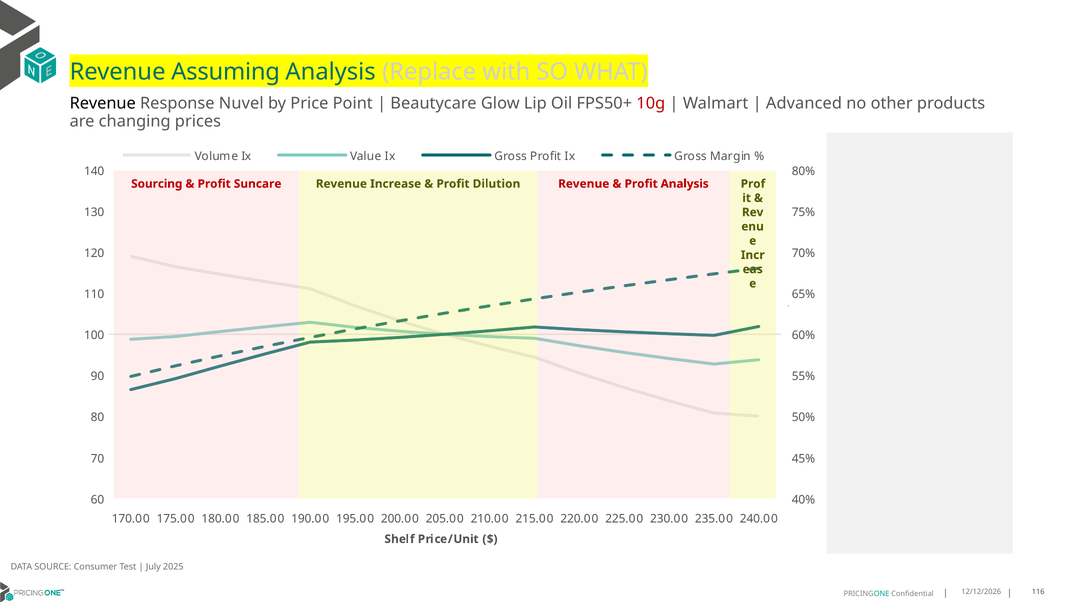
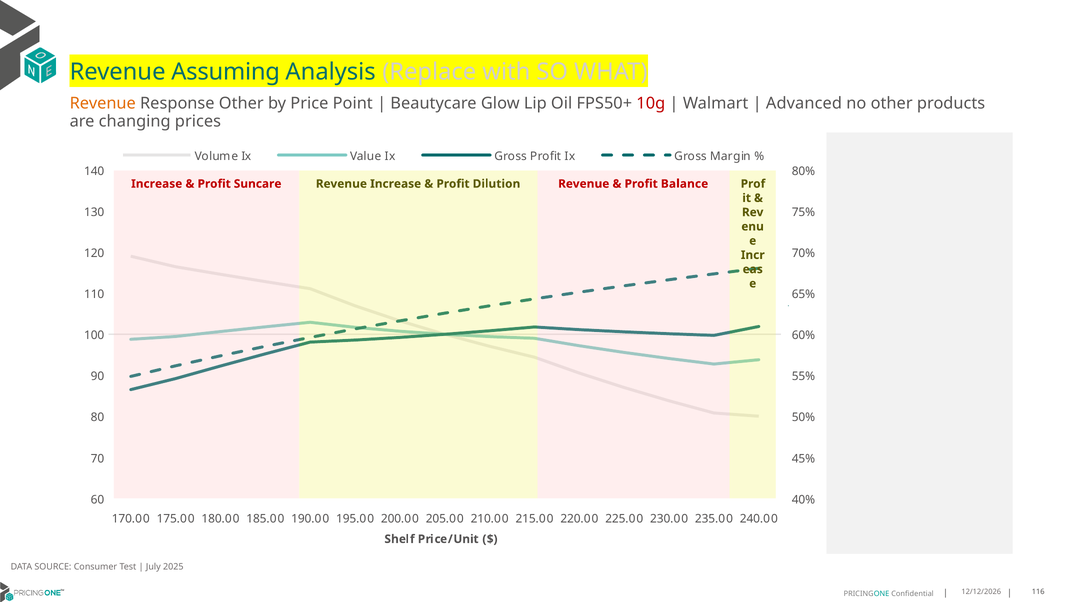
Revenue colour: black -> orange (103, 104)
Response Nuvel: Nuvel -> Other (241, 104)
Sourcing: Sourcing -> Increase (157, 184)
Profit Analysis: Analysis -> Balance (685, 184)
